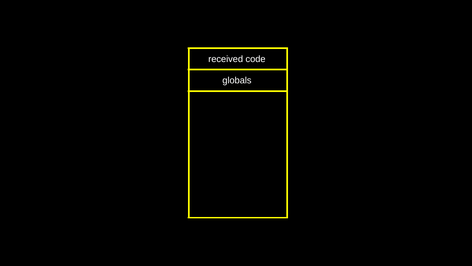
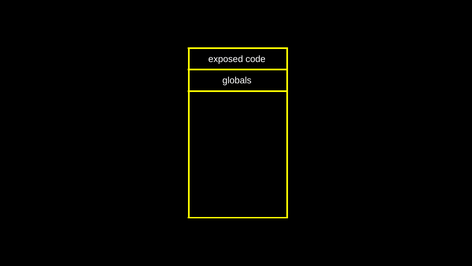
received: received -> exposed (226, 59)
